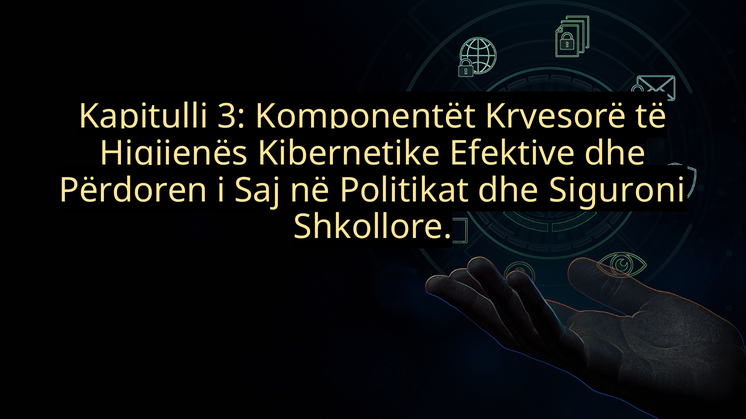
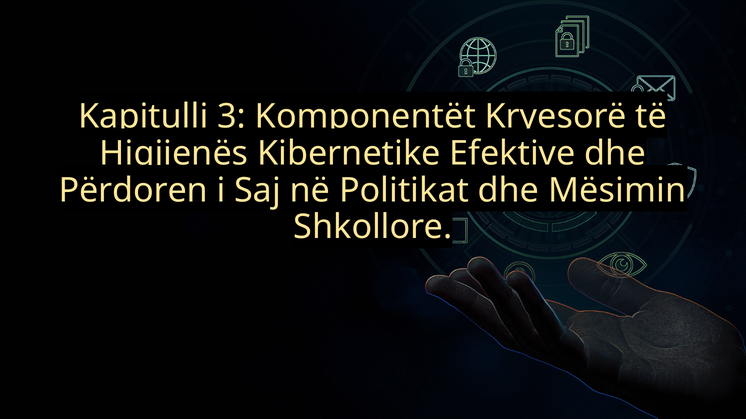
Siguroni: Siguroni -> Mësimin (617, 191)
